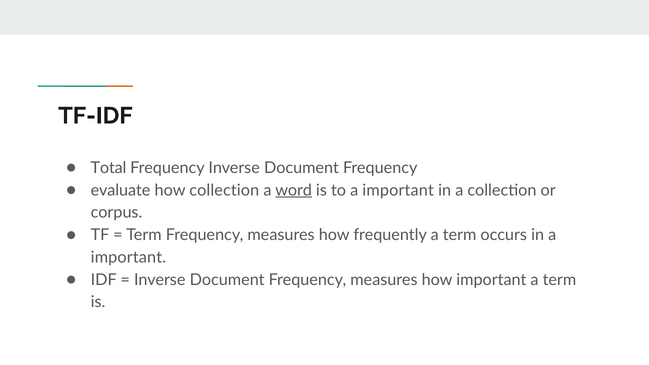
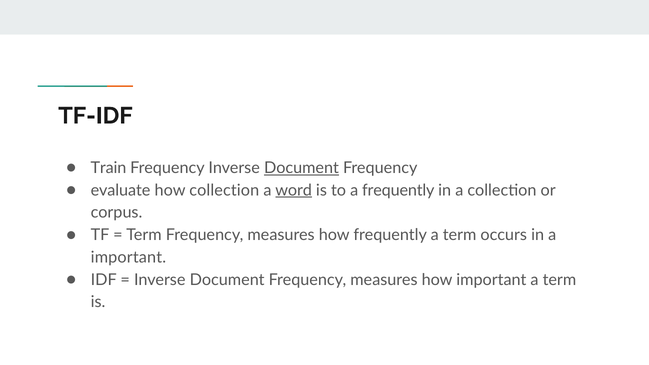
Total: Total -> Train (108, 168)
Document underline: none -> present (301, 168)
to a important: important -> frequently (398, 190)
